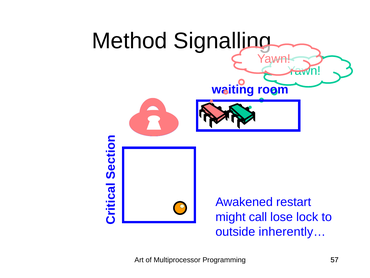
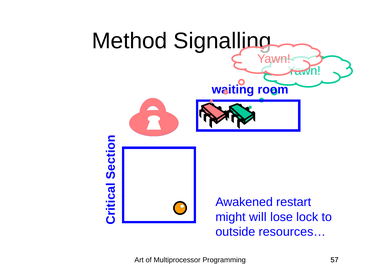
call: call -> will (258, 217)
inherently…: inherently… -> resources… (292, 231)
